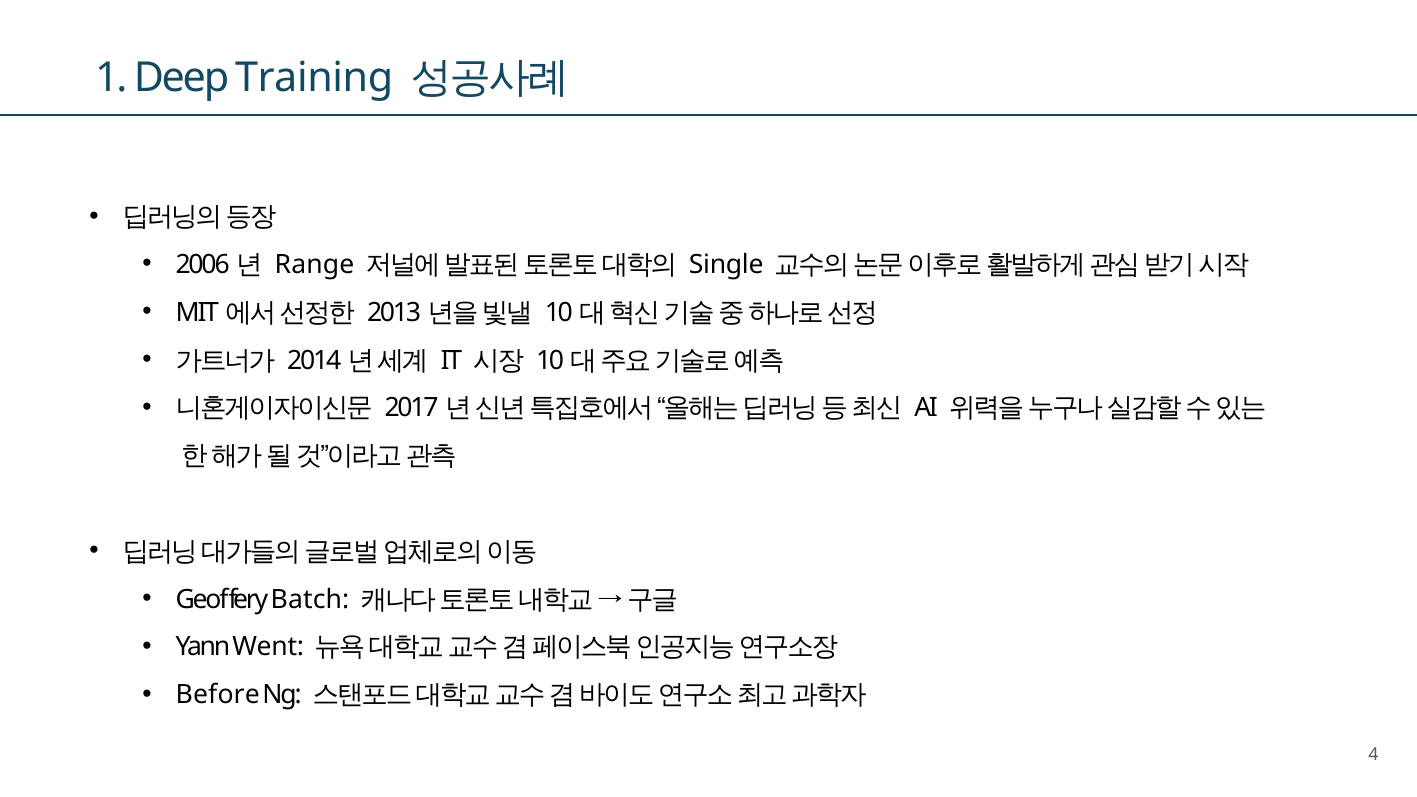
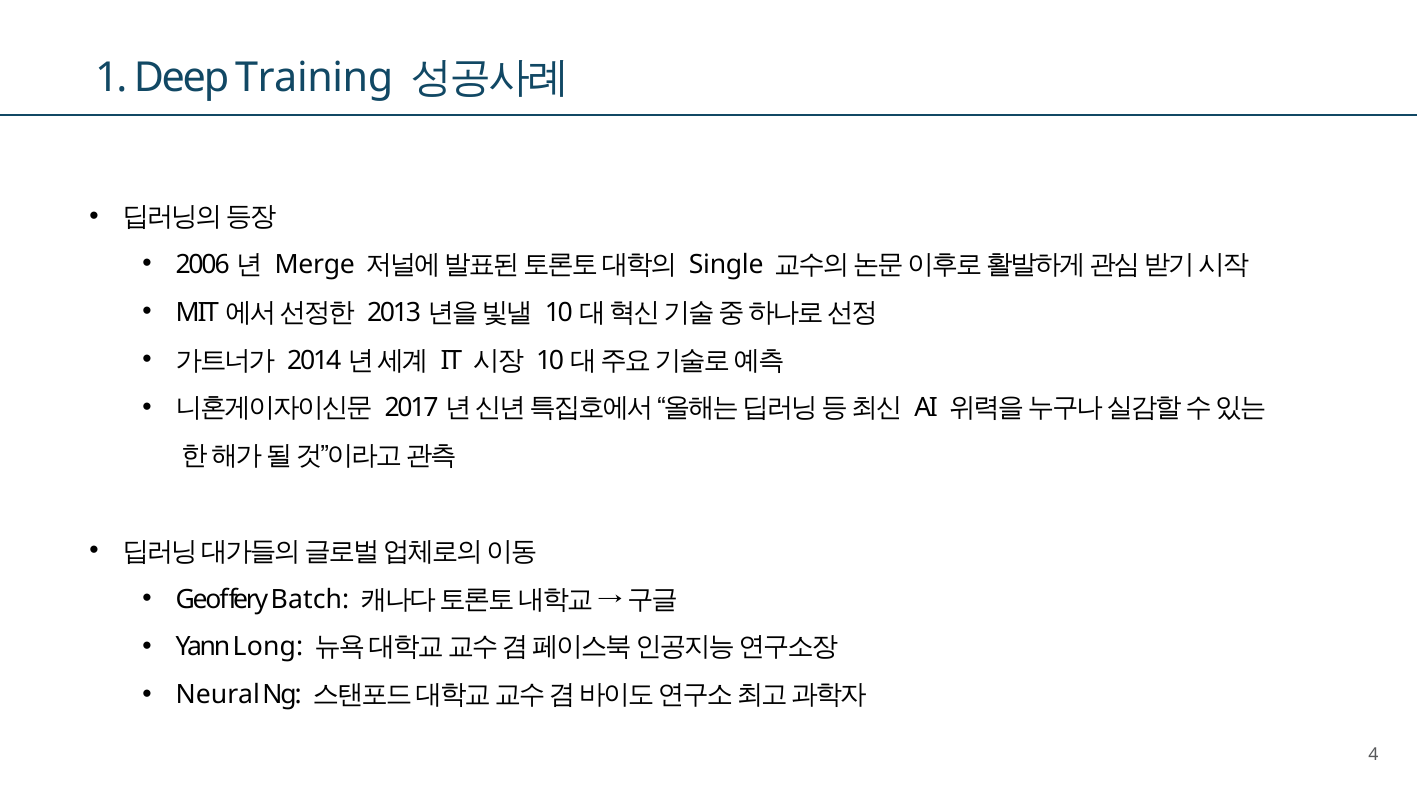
Range: Range -> Merge (315, 265)
Went: Went -> Long (268, 647)
Before: Before -> Neural (218, 695)
